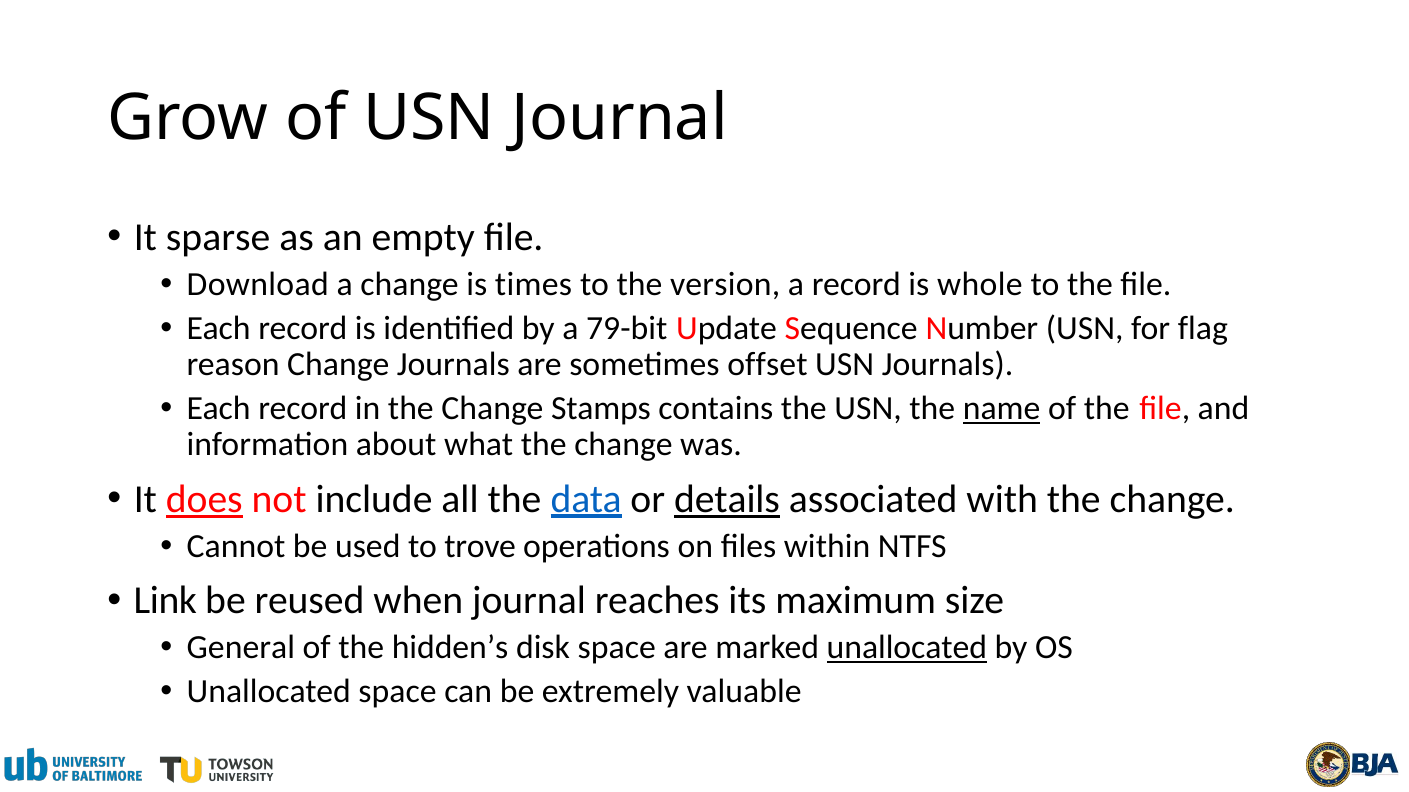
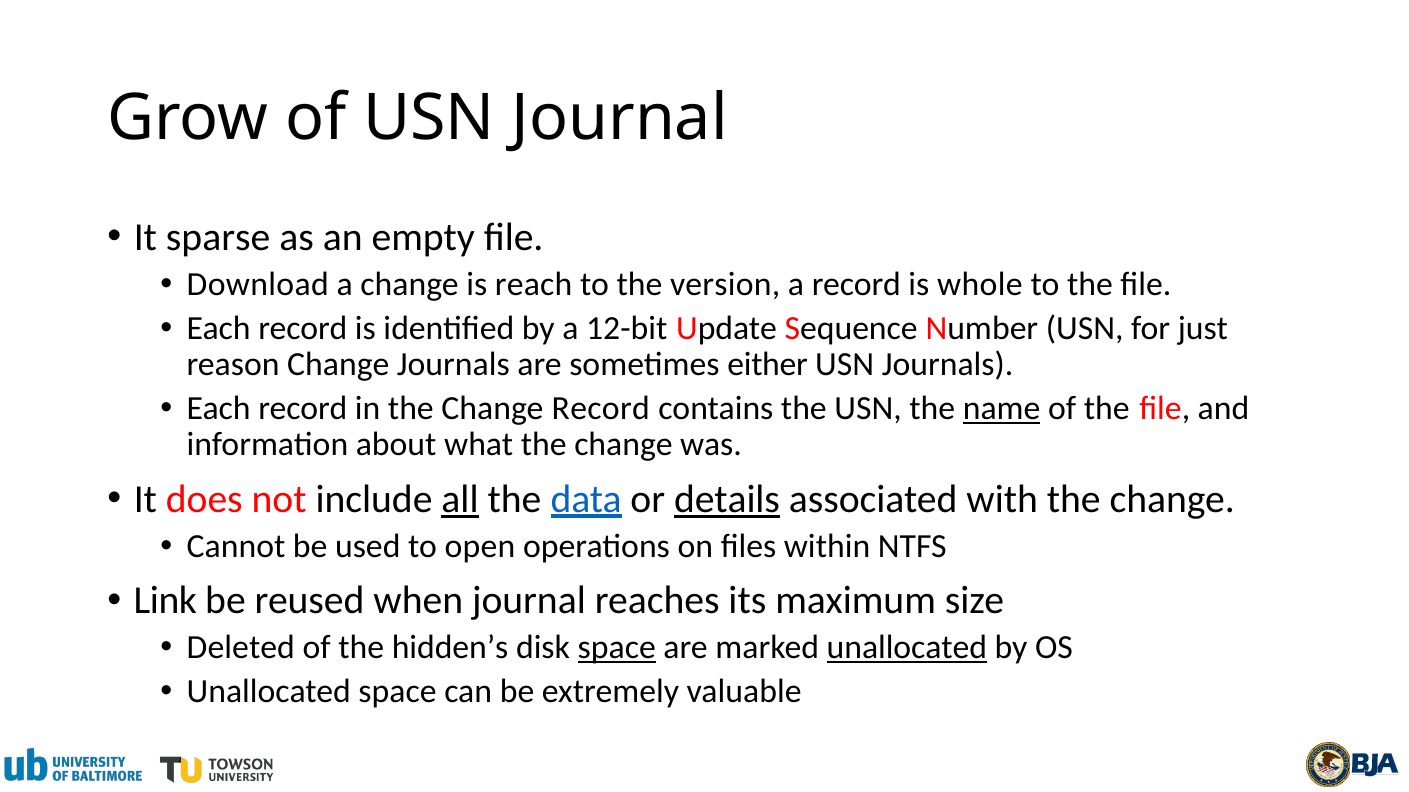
times: times -> reach (534, 284)
79-bit: 79-bit -> 12-bit (627, 328)
flag: flag -> just (1203, 328)
offset: offset -> either (768, 365)
Change Stamps: Stamps -> Record (601, 408)
does underline: present -> none (204, 500)
all underline: none -> present (460, 500)
trove: trove -> open (480, 547)
General: General -> Deleted (241, 648)
space underline: none -> present (617, 648)
